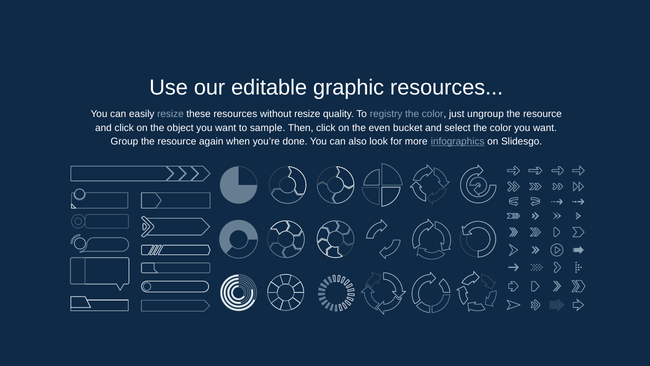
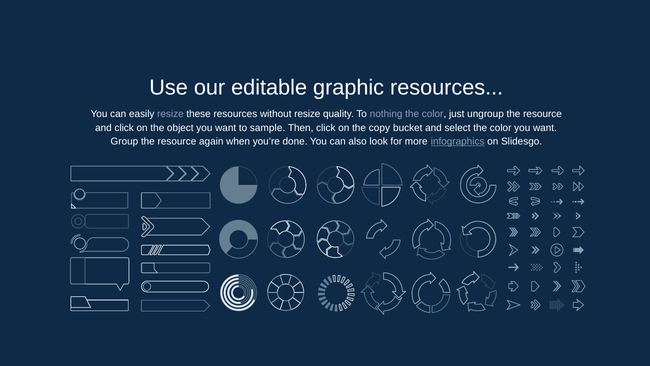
registry: registry -> nothing (386, 114)
even: even -> copy (379, 128)
